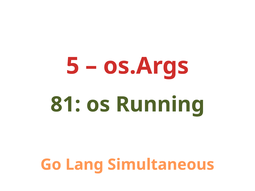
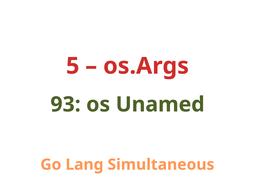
81: 81 -> 93 (66, 105)
Running: Running -> Unamed (160, 105)
